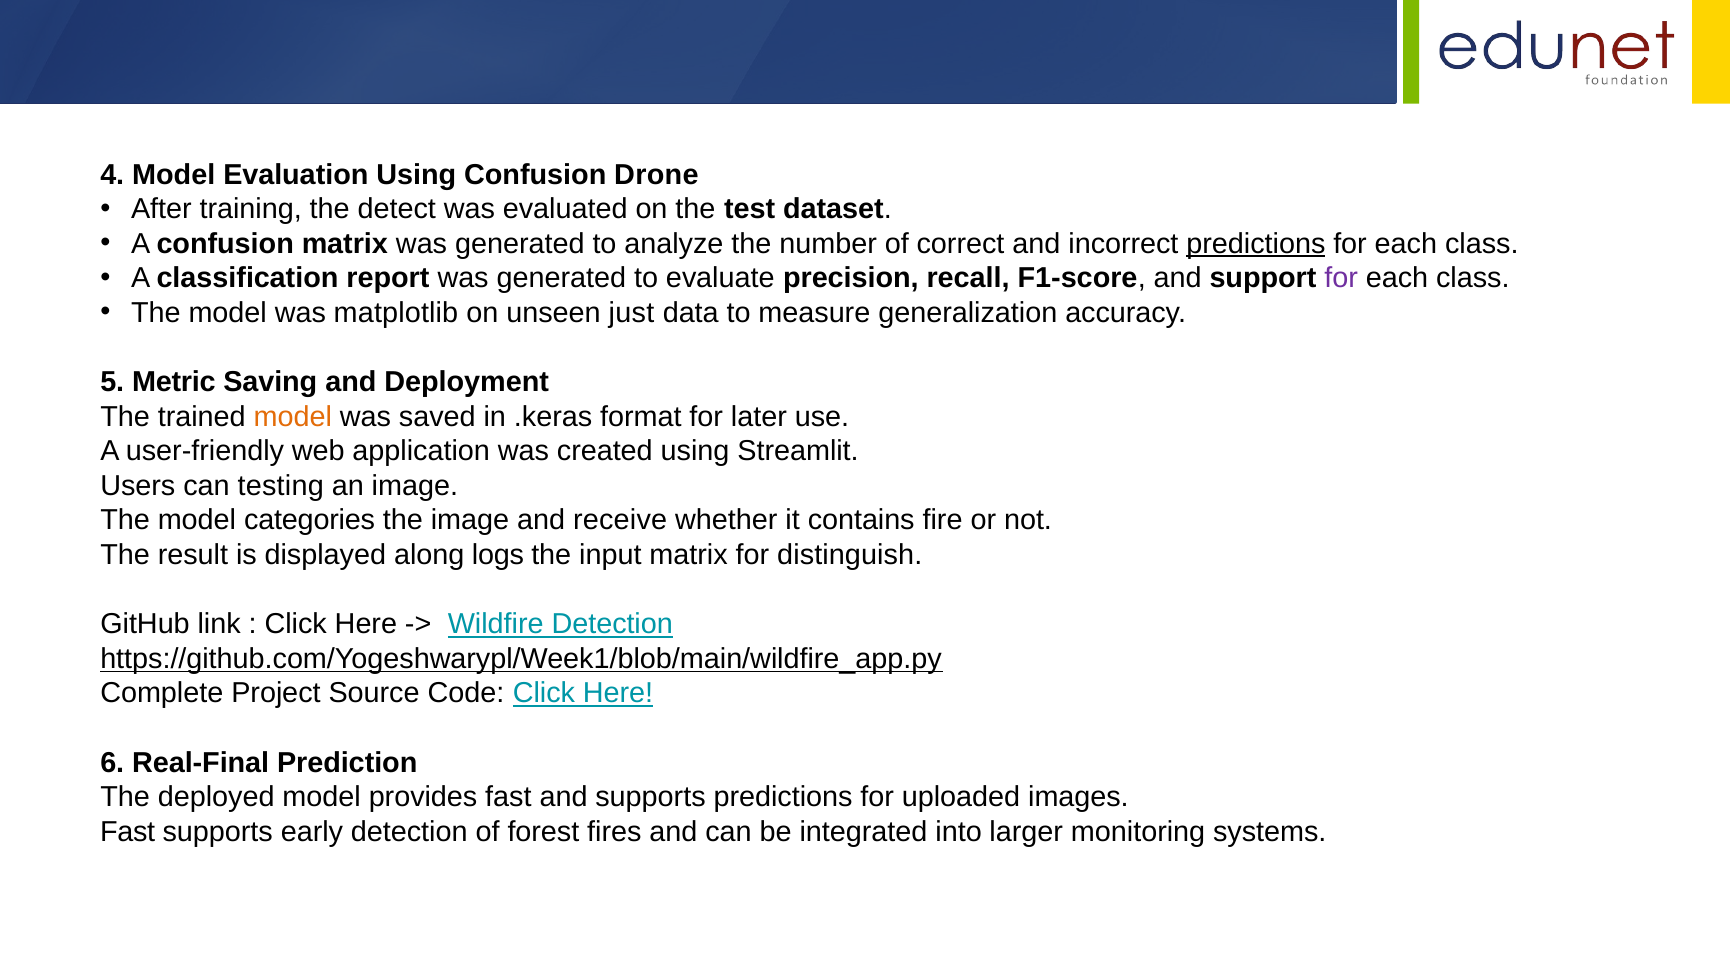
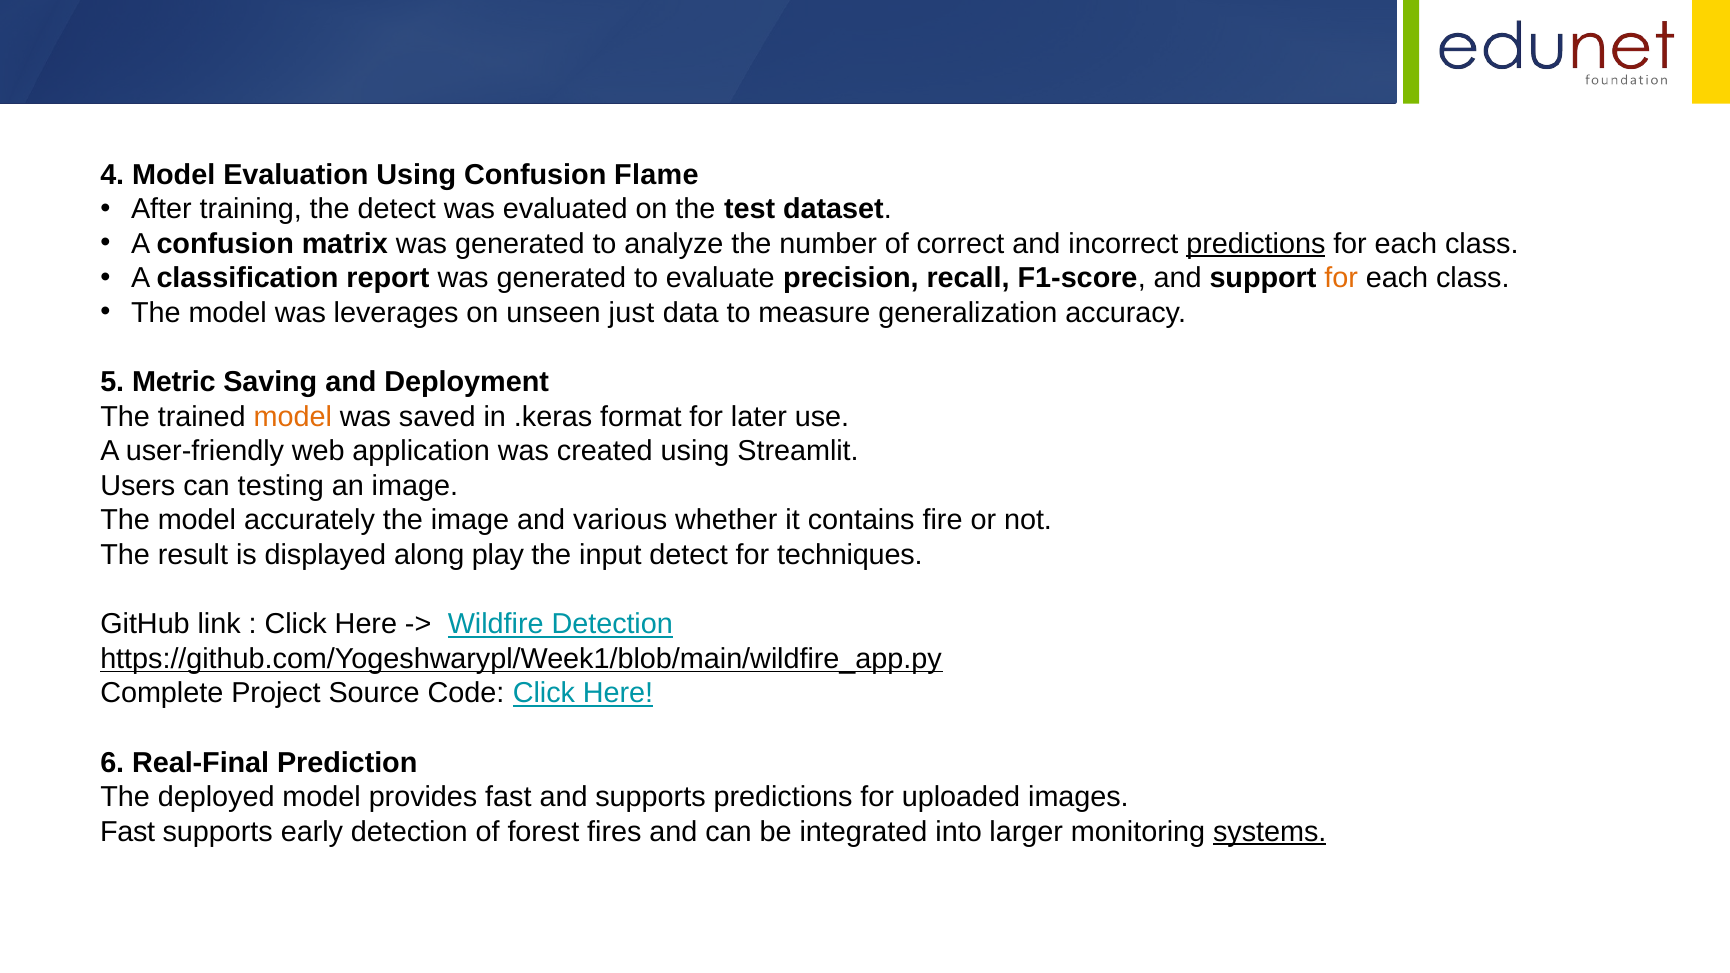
Drone: Drone -> Flame (656, 175)
for colour: purple -> orange (1341, 278)
matplotlib: matplotlib -> leverages (396, 313)
categories: categories -> accurately (310, 521)
receive: receive -> various (620, 521)
logs: logs -> play (498, 555)
input matrix: matrix -> detect (689, 555)
distinguish: distinguish -> techniques (850, 555)
systems underline: none -> present (1270, 832)
